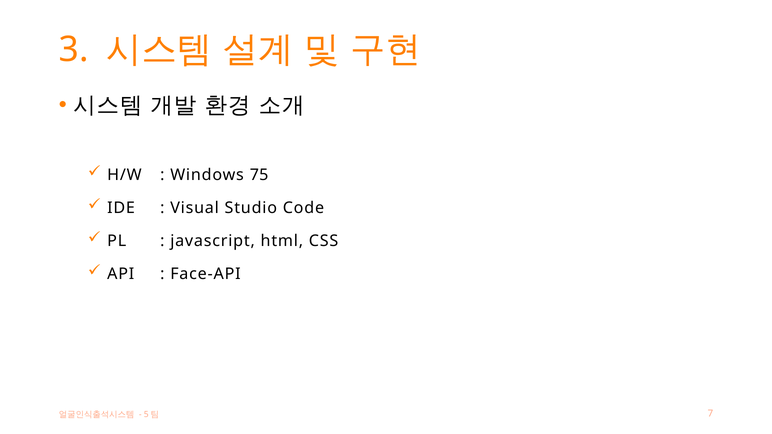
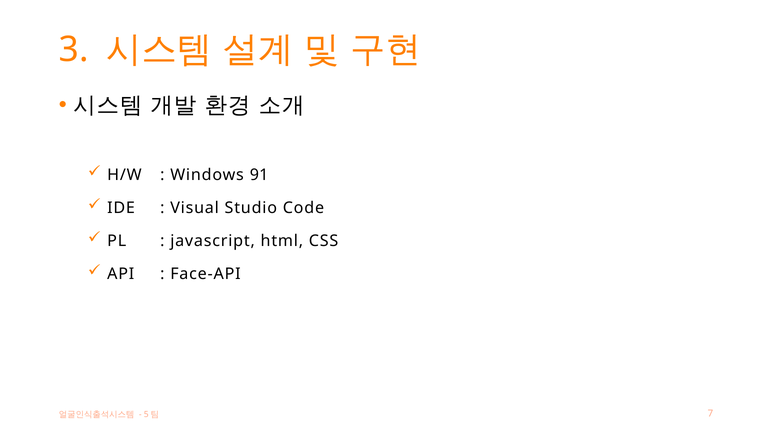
75: 75 -> 91 (259, 175)
